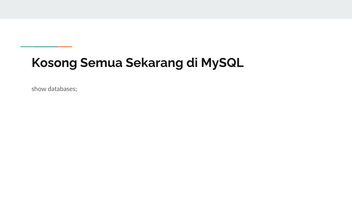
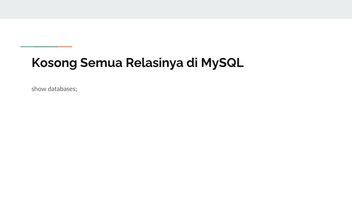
Sekarang: Sekarang -> Relasinya (155, 63)
